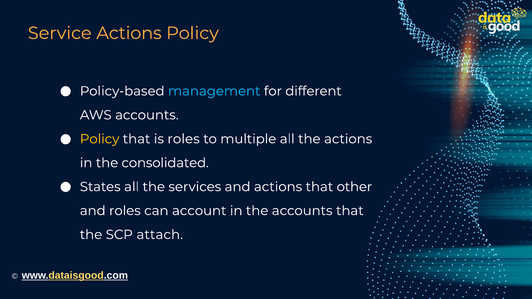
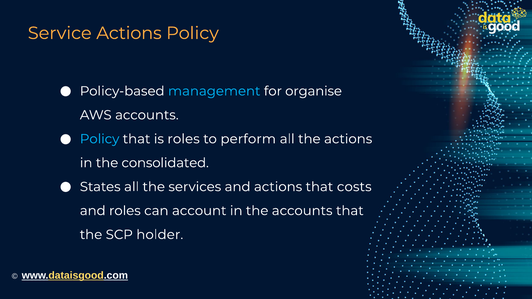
different: different -> organise (314, 91)
Policy colour: yellow -> light blue (100, 139)
multiple: multiple -> perform (248, 139)
other: other -> costs (354, 187)
attach: attach -> holder (160, 235)
